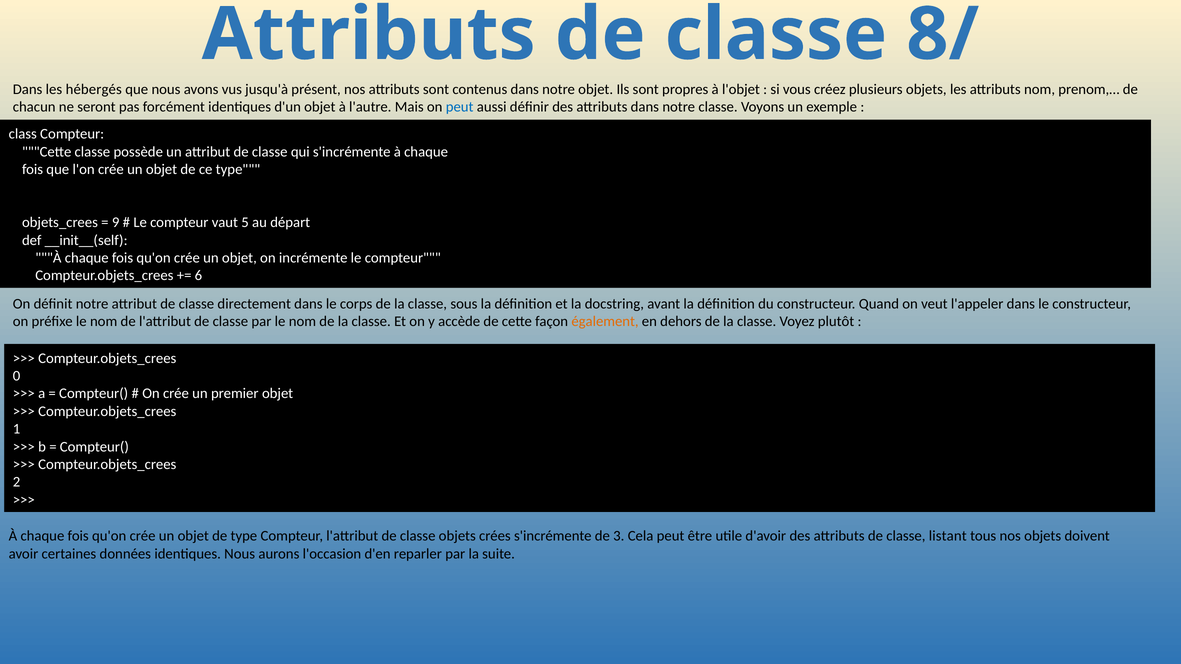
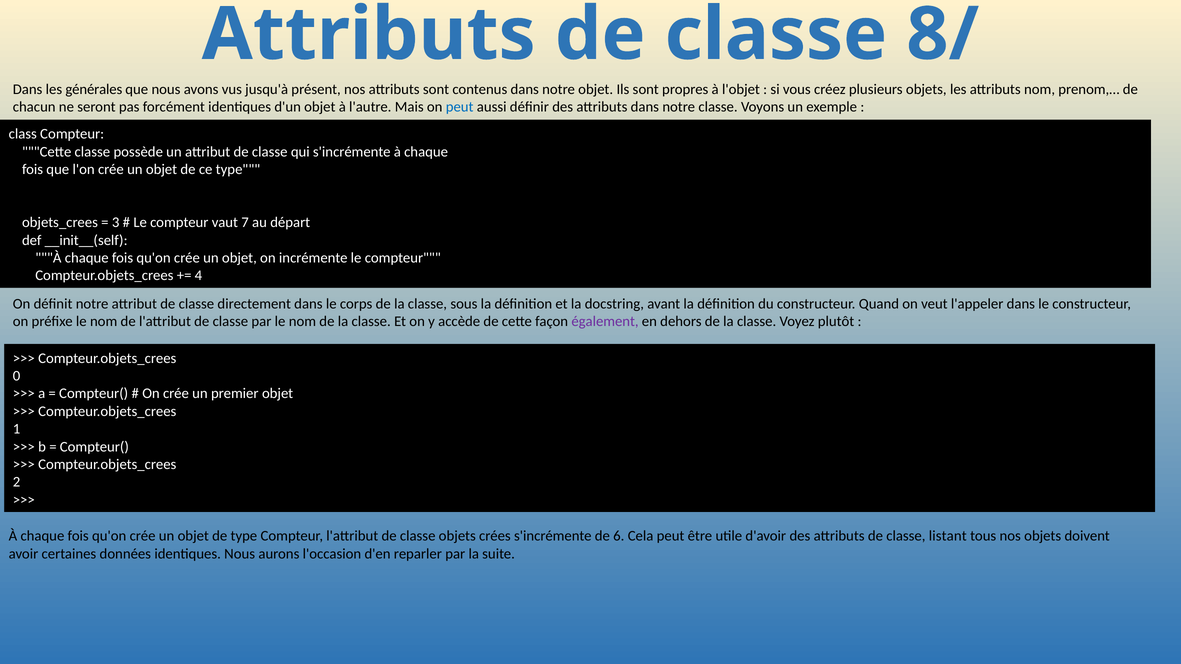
hébergés: hébergés -> générales (94, 89)
9: 9 -> 3 (116, 223)
5: 5 -> 7 (245, 223)
6: 6 -> 4 (198, 276)
également colour: orange -> purple (605, 322)
3: 3 -> 6 (619, 536)
